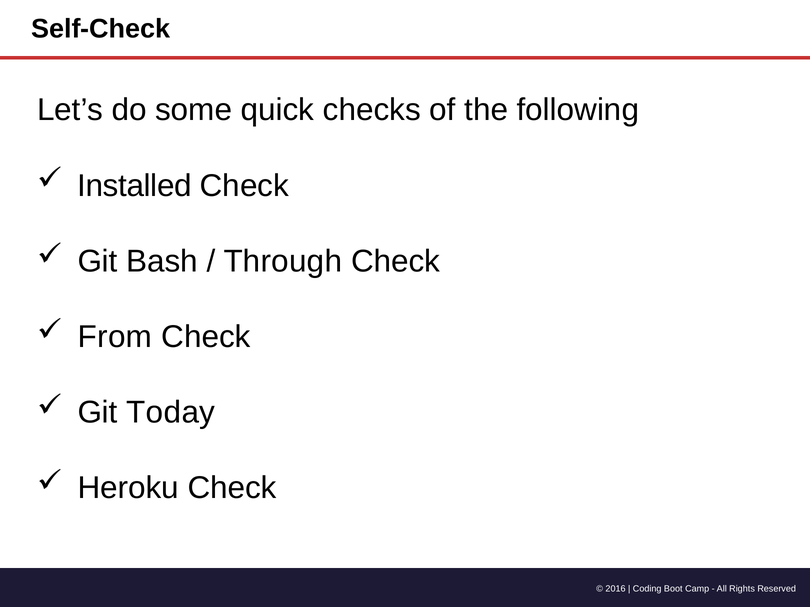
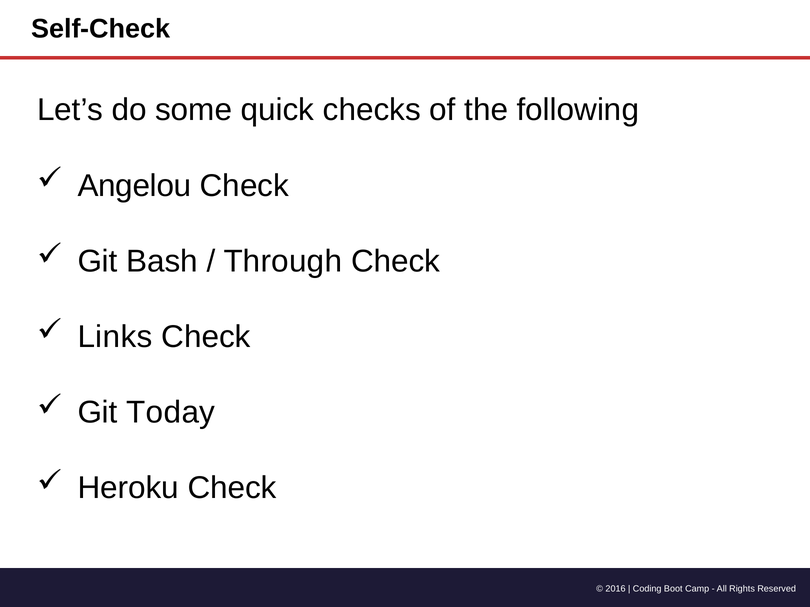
Installed: Installed -> Angelou (134, 186)
From: From -> Links (115, 337)
